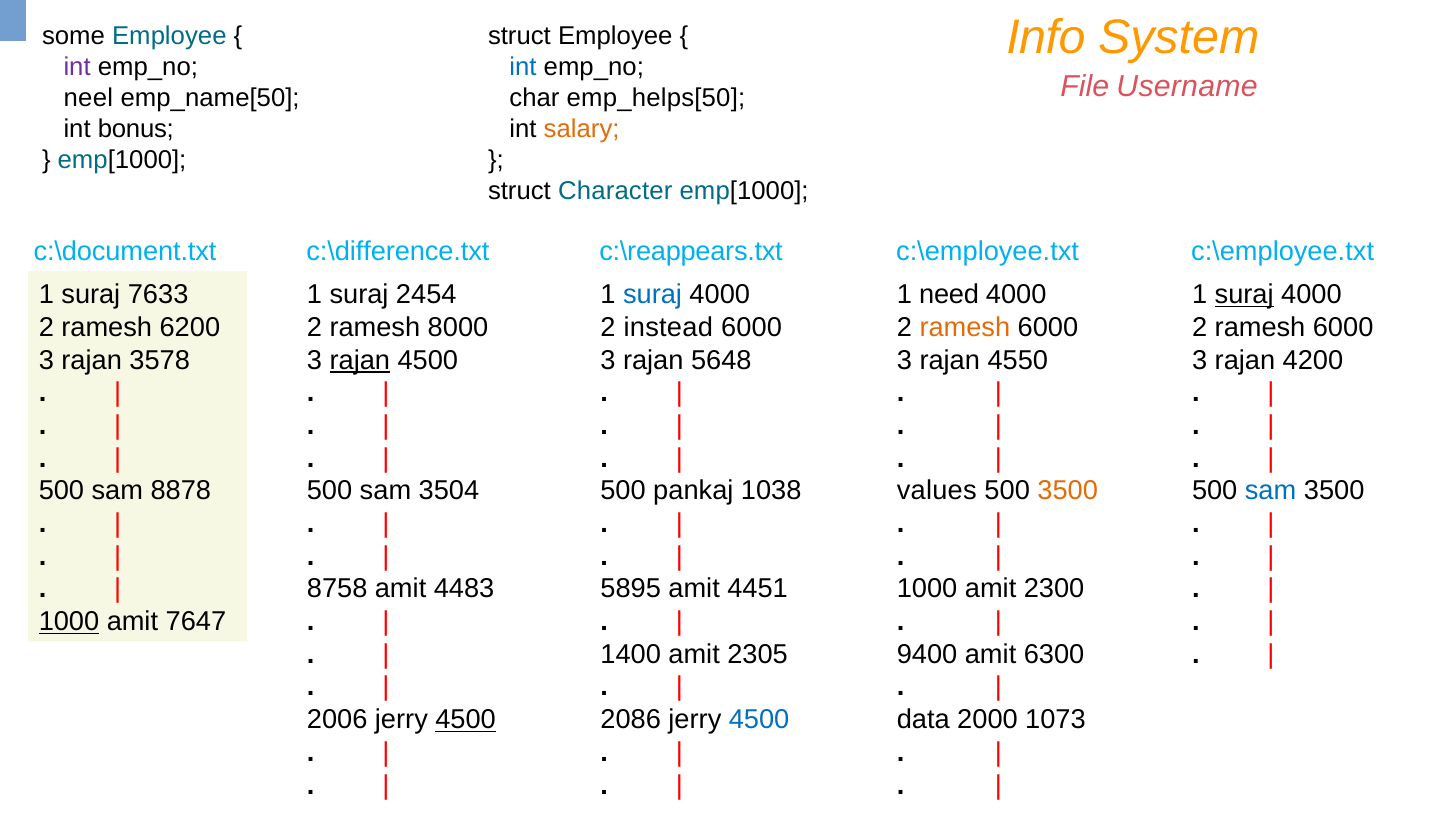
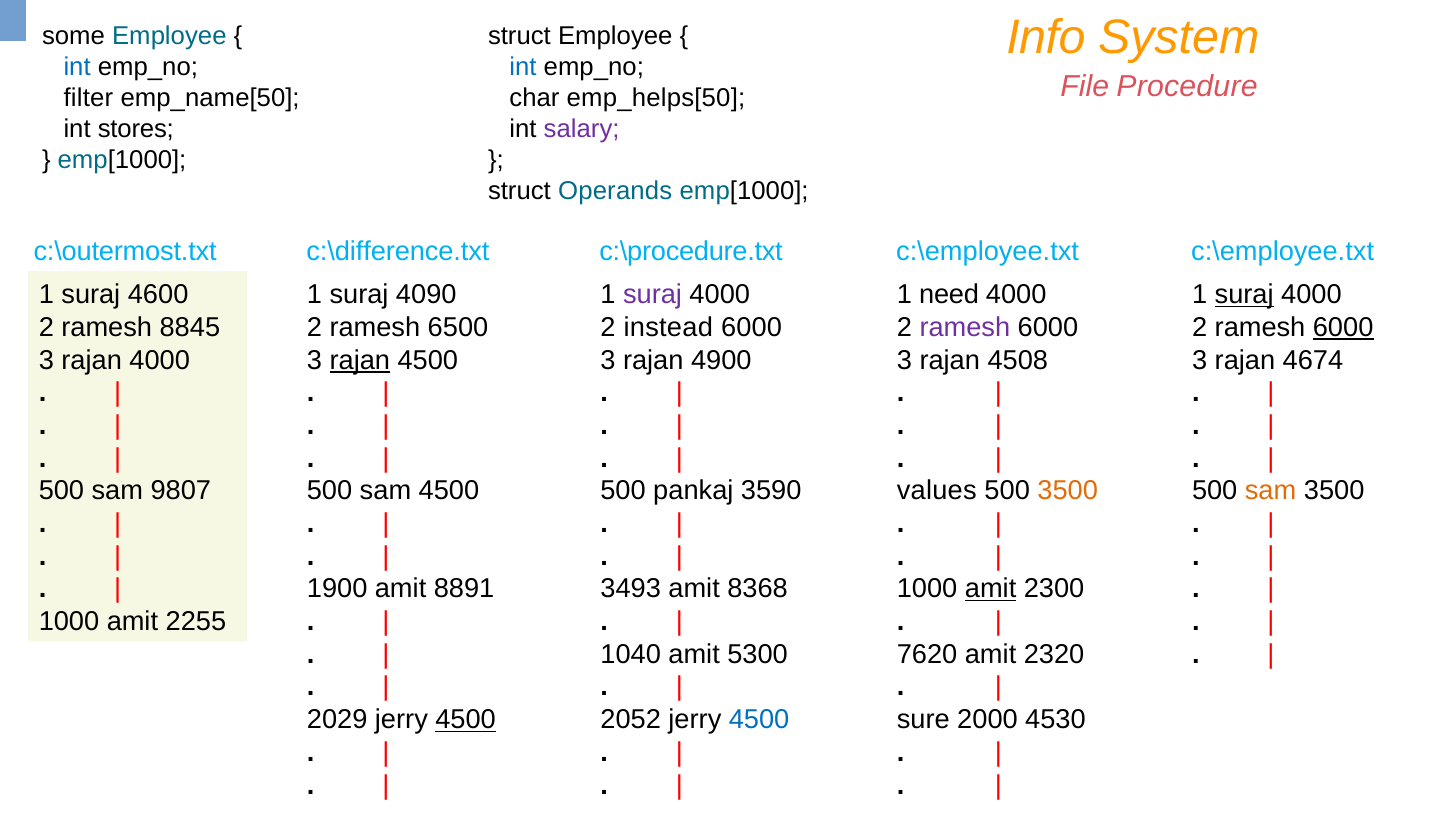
int colour: purple -> blue (77, 67)
Username: Username -> Procedure (1187, 86)
neel: neel -> filter (88, 98)
bonus: bonus -> stores (136, 129)
salary colour: orange -> purple (582, 129)
Character: Character -> Operands (615, 191)
c:\document.txt: c:\document.txt -> c:\outermost.txt (125, 252)
c:\reappears.txt: c:\reappears.txt -> c:\procedure.txt (691, 252)
7633: 7633 -> 4600 (158, 295)
2454: 2454 -> 4090 (426, 295)
suraj colour: blue -> purple (653, 295)
6200: 6200 -> 8845 (190, 327)
8000: 8000 -> 6500 (458, 327)
ramesh colour: orange -> purple (965, 327)
6000 underline: none -> present (1343, 327)
rajan 3578: 3578 -> 4000 (160, 360)
5648: 5648 -> 4900 (721, 360)
4550: 4550 -> 4508 (1018, 360)
4200: 4200 -> 4674 (1313, 360)
8878: 8878 -> 9807 (181, 491)
sam 3504: 3504 -> 4500 (449, 491)
1038: 1038 -> 3590 (771, 491)
sam colour: blue -> orange (1271, 491)
8758: 8758 -> 1900 (337, 589)
4483: 4483 -> 8891 (464, 589)
5895: 5895 -> 3493 (631, 589)
4451: 4451 -> 8368 (758, 589)
amit underline: none -> present (991, 589)
1000 underline: present -> none (69, 621)
7647: 7647 -> 2255 (196, 621)
1400: 1400 -> 1040 (631, 654)
2305: 2305 -> 5300 (758, 654)
9400: 9400 -> 7620 (927, 654)
6300: 6300 -> 2320 (1054, 654)
2006: 2006 -> 2029 (337, 719)
2086: 2086 -> 2052 (631, 719)
data: data -> sure (923, 719)
1073: 1073 -> 4530 (1056, 719)
